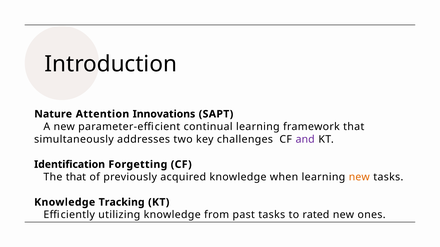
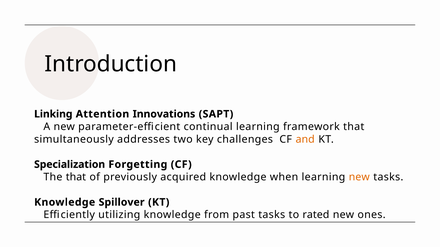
Nature: Nature -> Linking (53, 114)
and colour: purple -> orange (305, 140)
Identification: Identification -> Specialization (70, 165)
Tracking: Tracking -> Spillover (122, 203)
